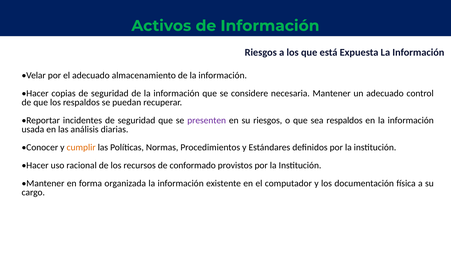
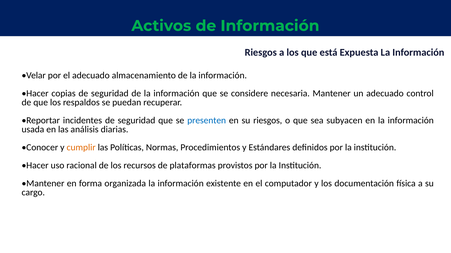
presenten colour: purple -> blue (207, 121)
sea respaldos: respaldos -> subyacen (344, 121)
conformado: conformado -> plataformas (193, 166)
